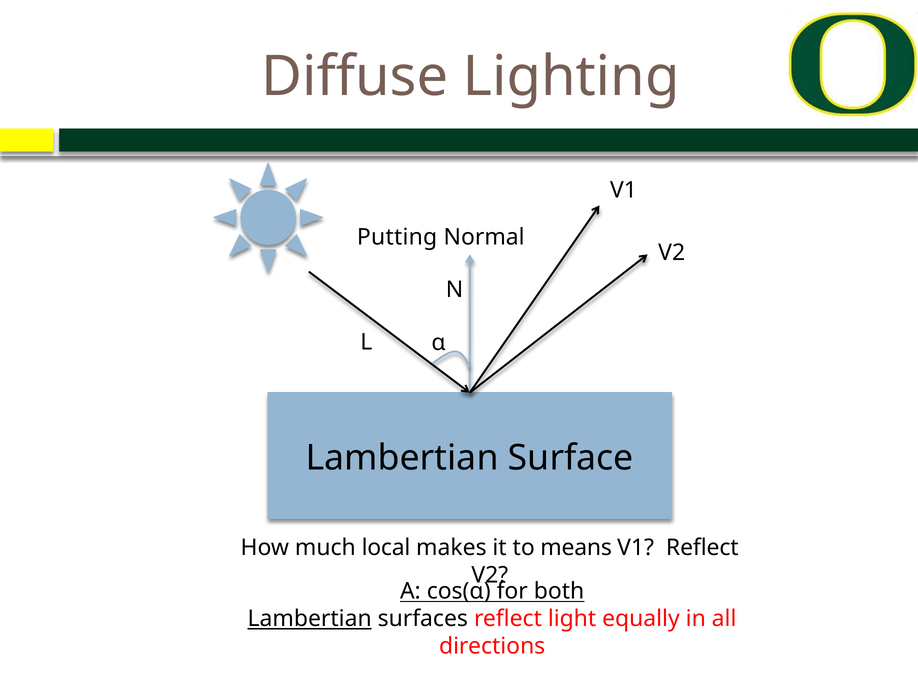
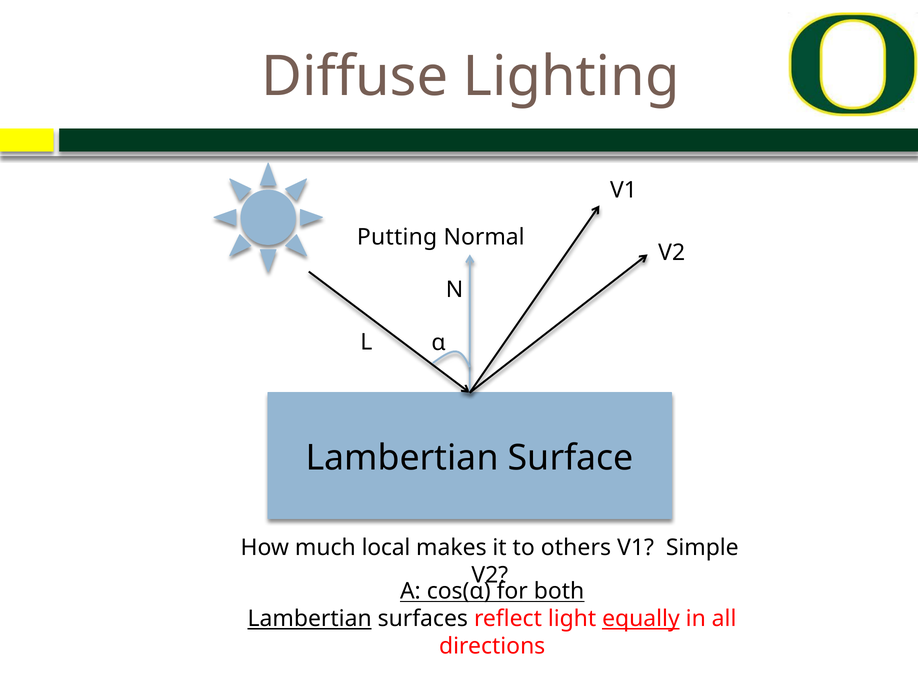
means: means -> others (576, 547)
V1 Reflect: Reflect -> Simple (702, 547)
equally underline: none -> present (641, 618)
